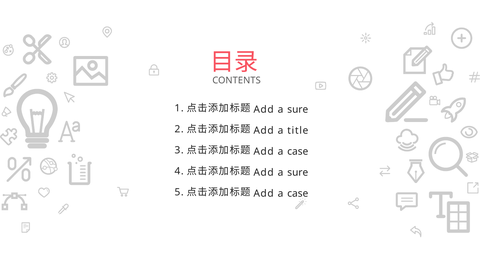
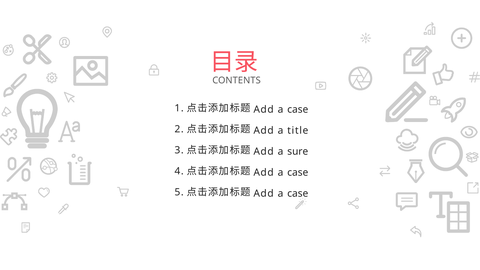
sure: sure -> case (298, 110)
case: case -> sure (298, 152)
sure: sure -> case (298, 173)
